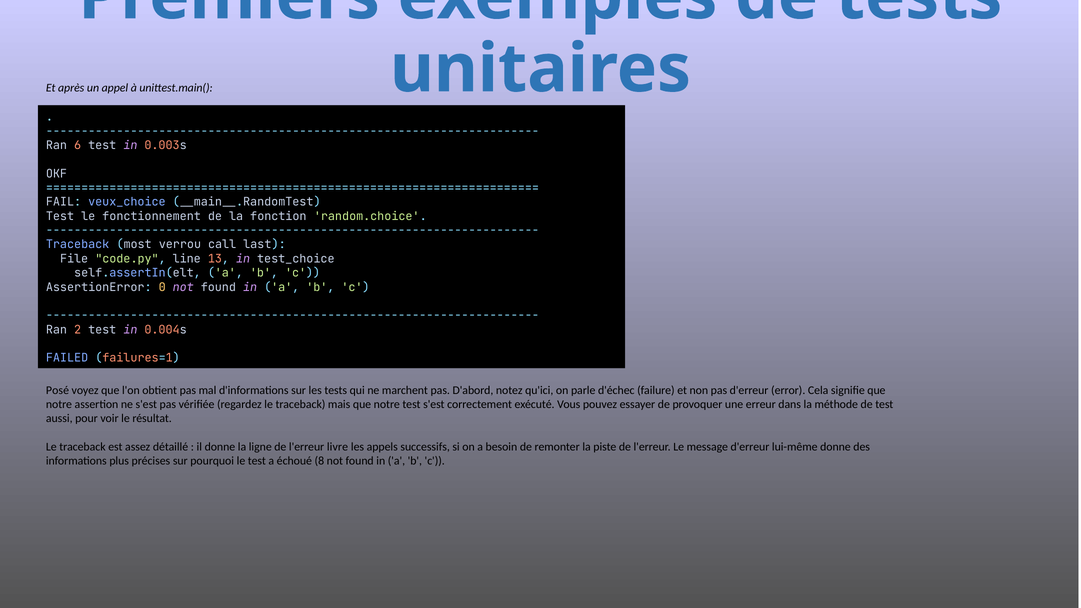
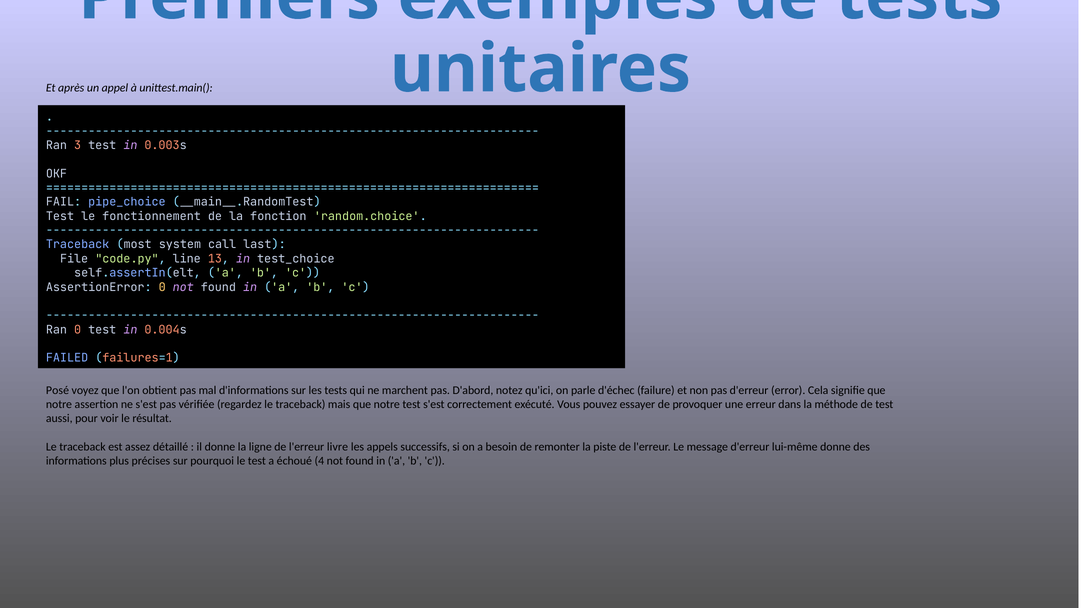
6: 6 -> 3 (78, 145)
veux_choice: veux_choice -> pipe_choice (127, 202)
verrou: verrou -> system (180, 245)
Ran 2: 2 -> 0 (78, 330)
8: 8 -> 4 (319, 461)
